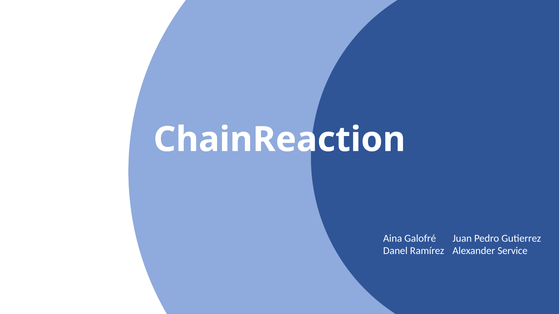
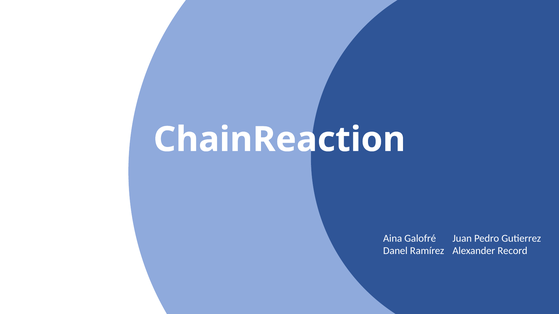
Service: Service -> Record (513, 251)
